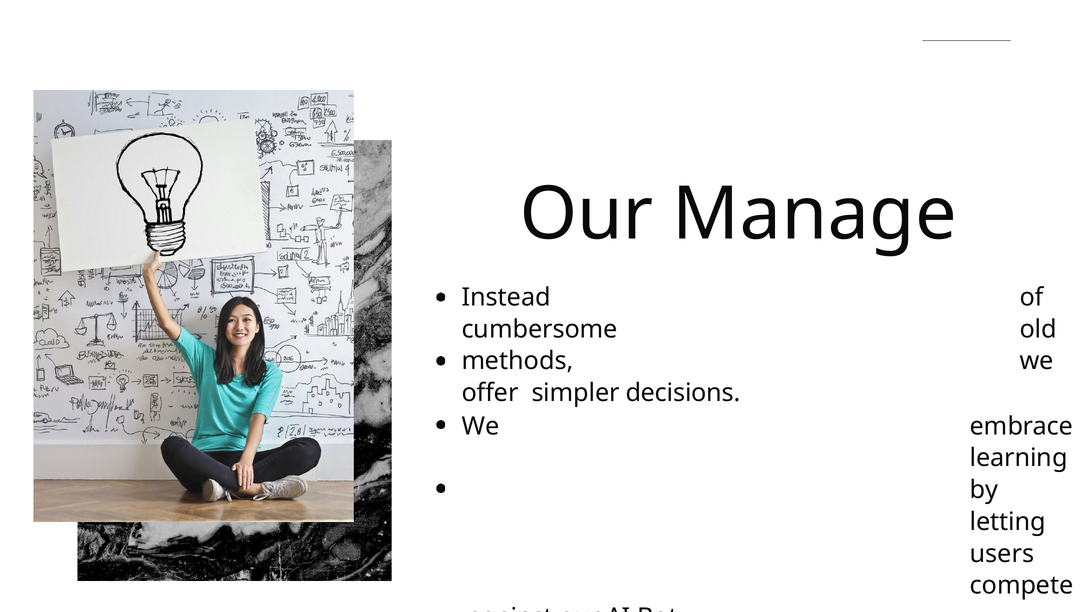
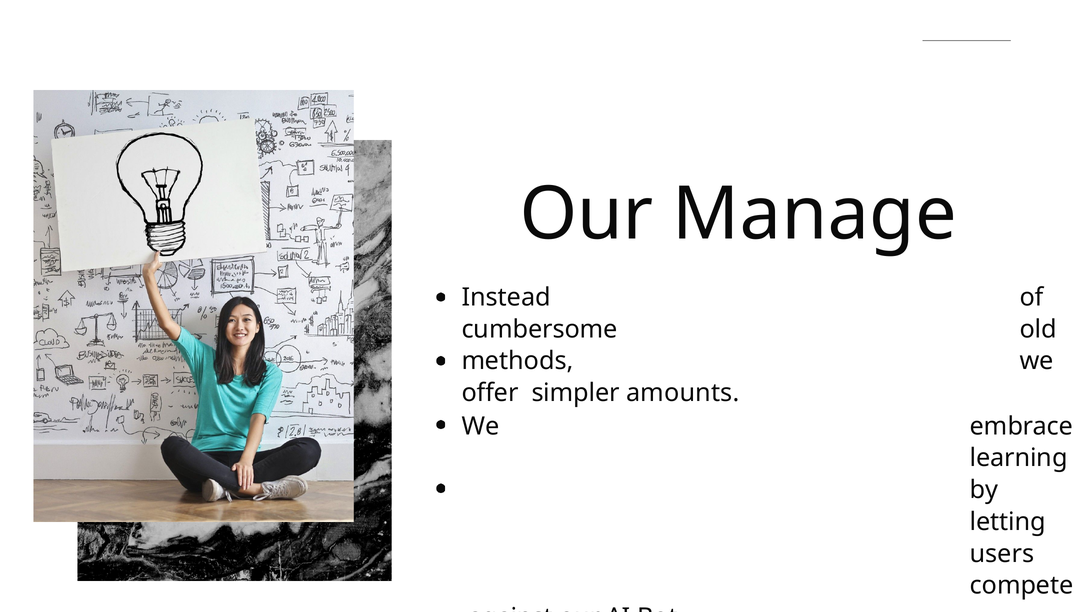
decisions: decisions -> amounts (683, 393)
